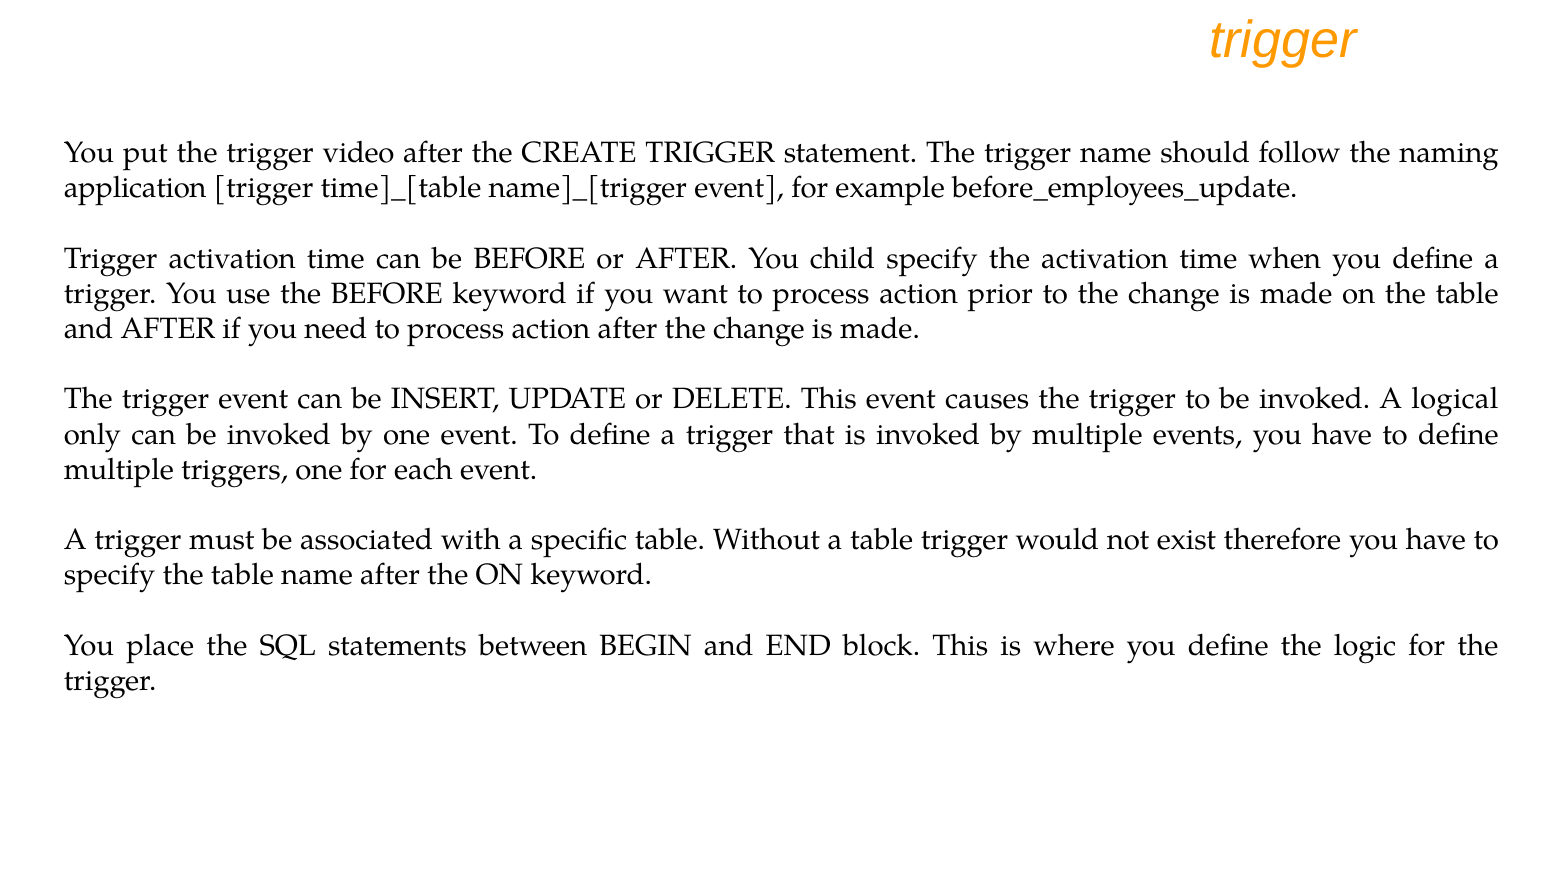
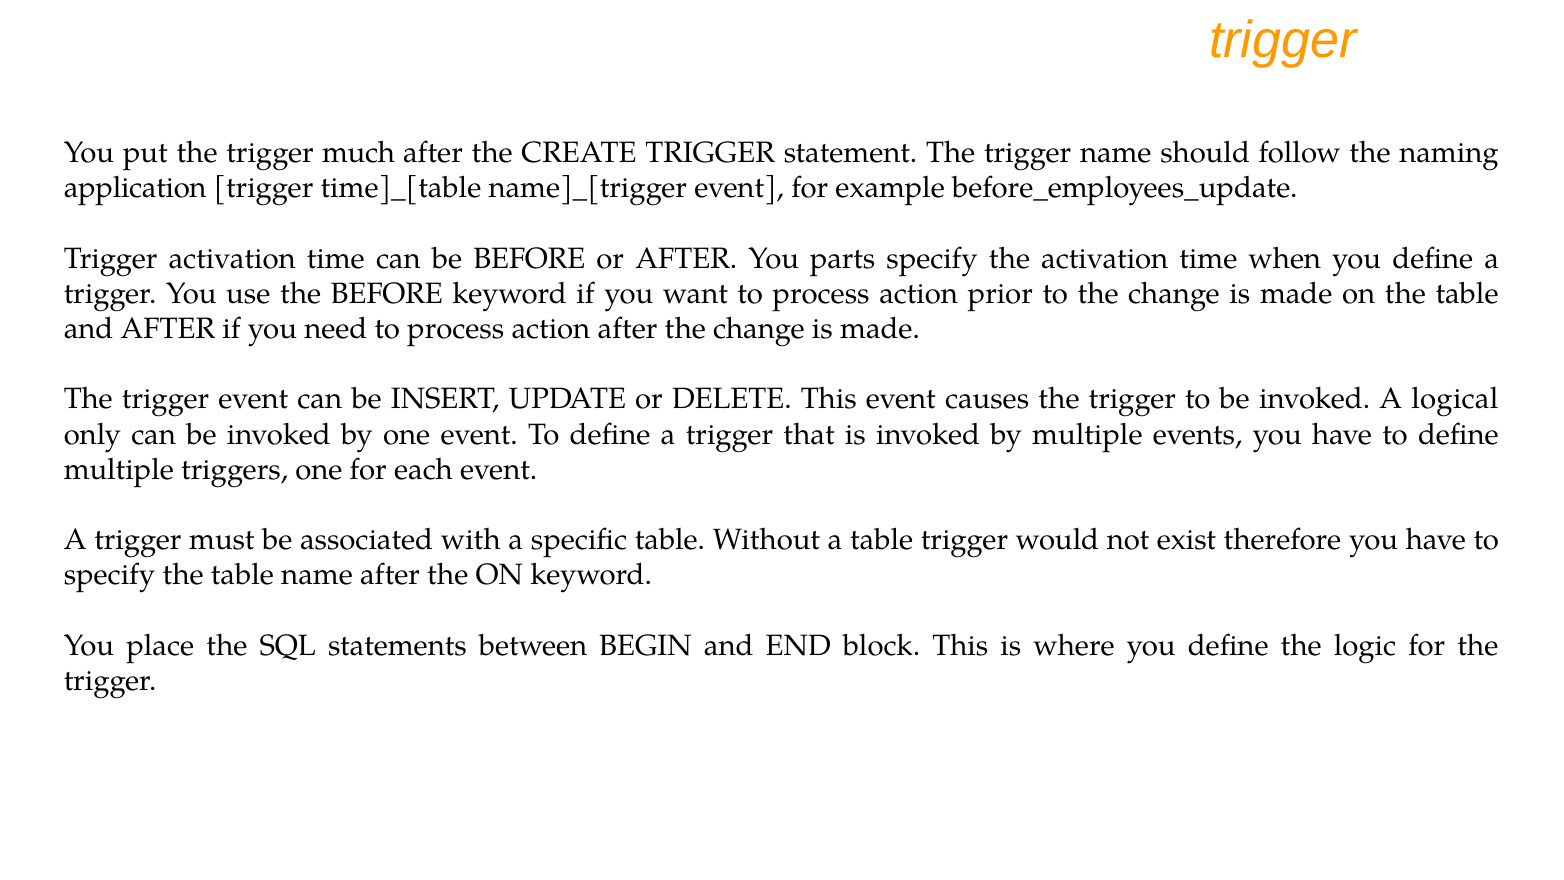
video: video -> much (359, 153)
child: child -> parts (843, 258)
